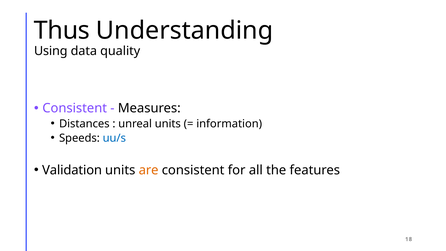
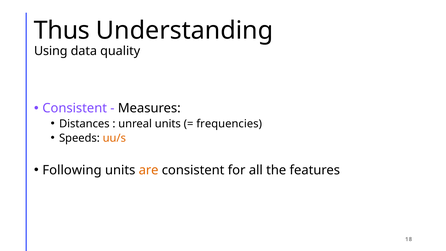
information: information -> frequencies (229, 124)
uu/s colour: blue -> orange (114, 138)
Validation: Validation -> Following (72, 170)
